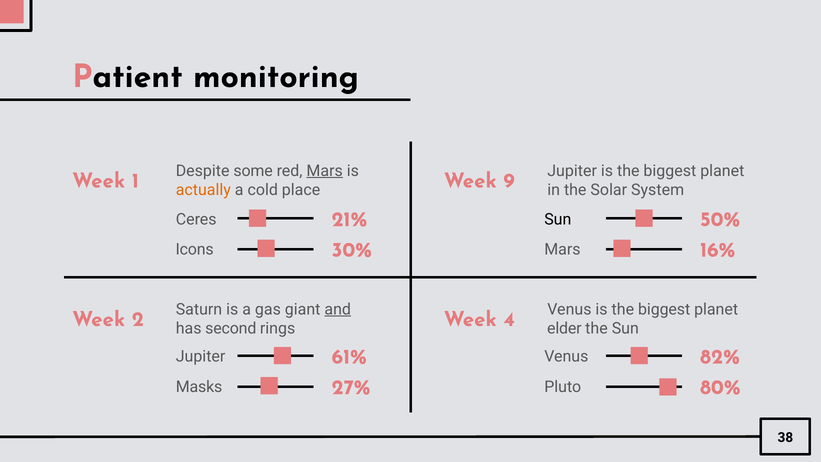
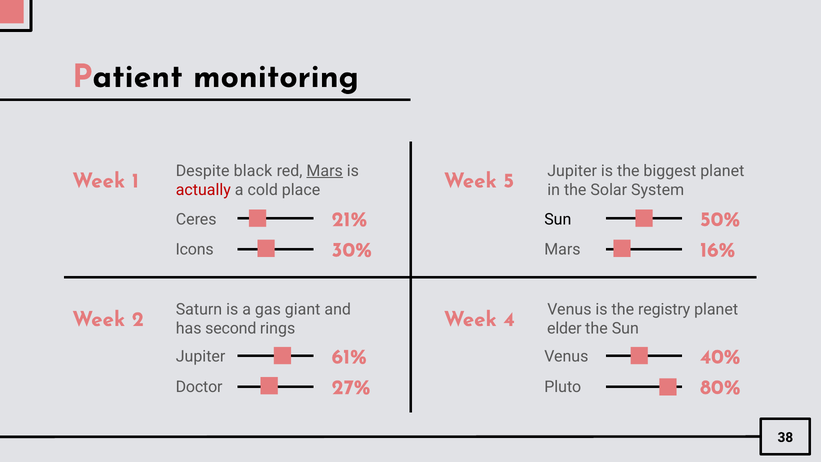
some: some -> black (253, 171)
9: 9 -> 5 (509, 181)
actually colour: orange -> red (203, 190)
and underline: present -> none (338, 309)
Venus is the biggest: biggest -> registry (664, 309)
82%: 82% -> 40% (720, 357)
Masks: Masks -> Doctor (199, 387)
